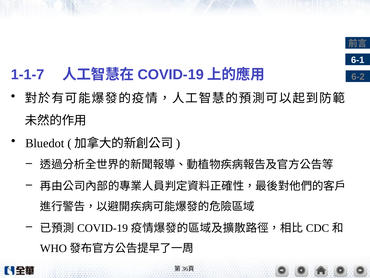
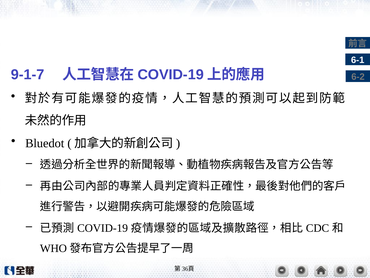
1-1-7: 1-1-7 -> 9-1-7 (28, 74)
